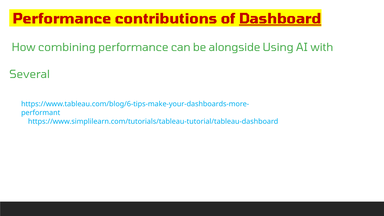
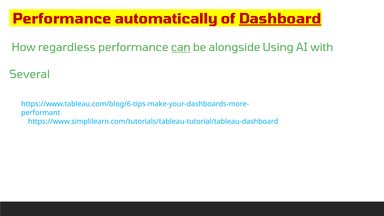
contributions: contributions -> automatically (166, 19)
combining: combining -> regardless (67, 47)
can underline: none -> present (181, 47)
